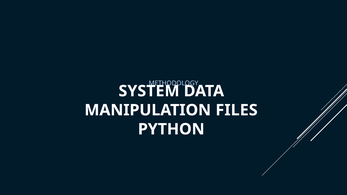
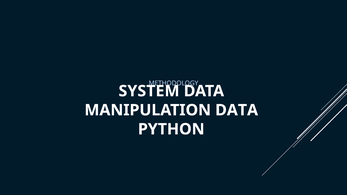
MANIPULATION FILES: FILES -> DATA (237, 110)
